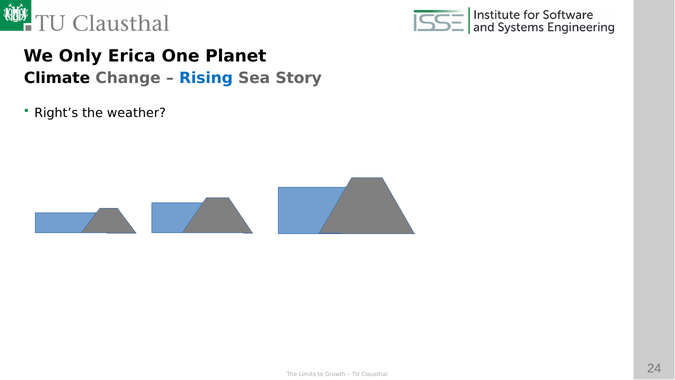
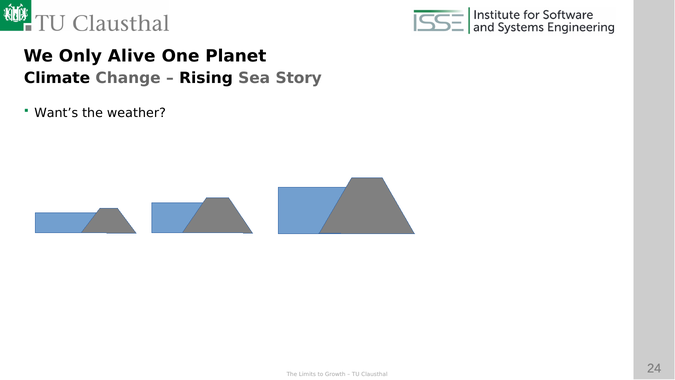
Erica: Erica -> Alive (132, 56)
Rising colour: blue -> black (206, 78)
Right’s: Right’s -> Want’s (56, 113)
